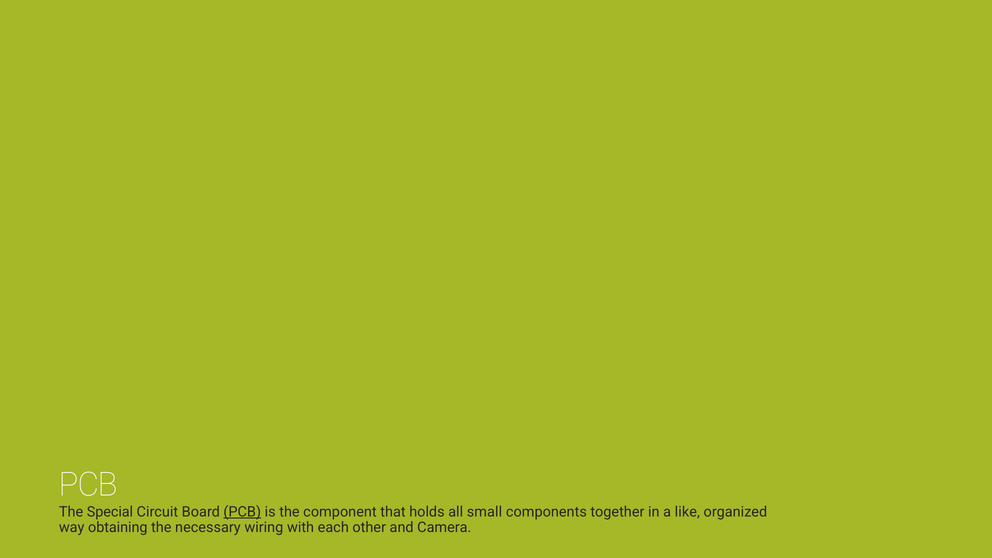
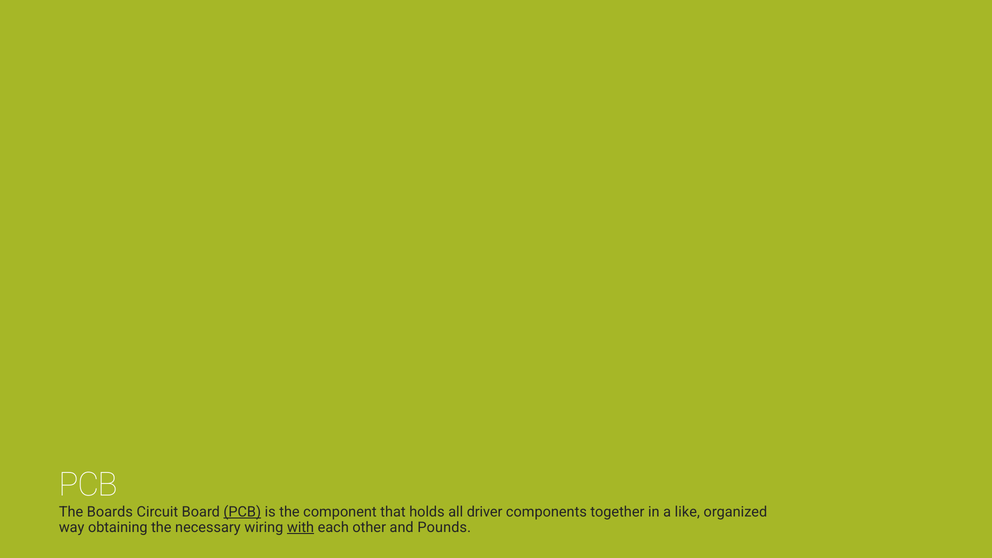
Special: Special -> Boards (110, 512)
small: small -> driver (485, 512)
with underline: none -> present (301, 527)
Camera: Camera -> Pounds (444, 527)
